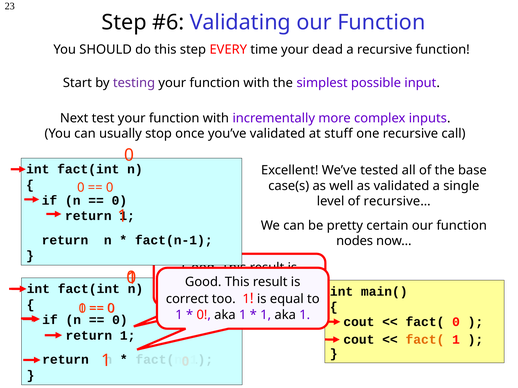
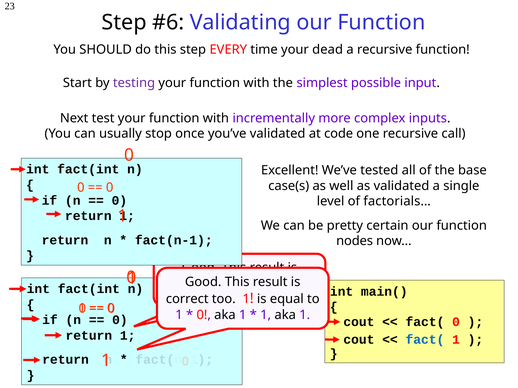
stuff: stuff -> code (339, 134)
recursive…: recursive… -> factorials… (397, 202)
fact( colour: orange -> blue (425, 340)
